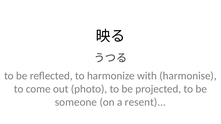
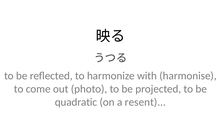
someone: someone -> quadratic (76, 102)
